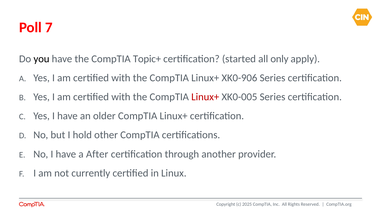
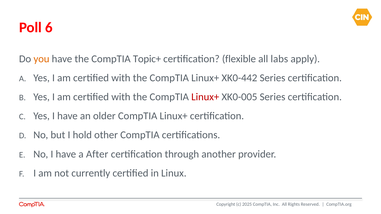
7: 7 -> 6 (49, 27)
you colour: black -> orange (41, 59)
started: started -> flexible (239, 59)
only: only -> labs (279, 59)
XK0-906: XK0-906 -> XK0-442 (239, 78)
